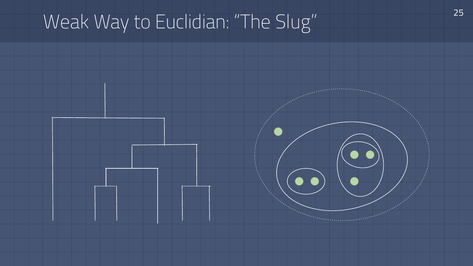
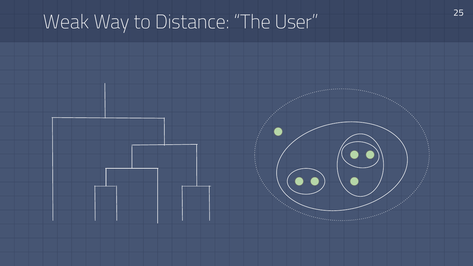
Euclidian: Euclidian -> Distance (192, 22)
Slug: Slug -> User (297, 22)
